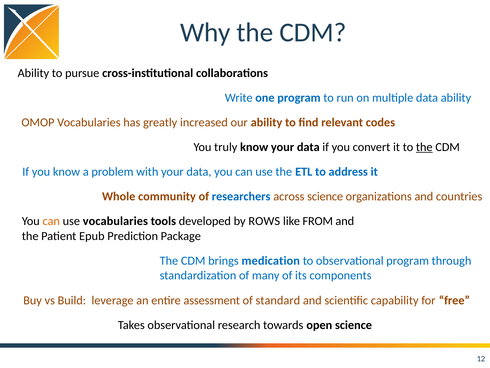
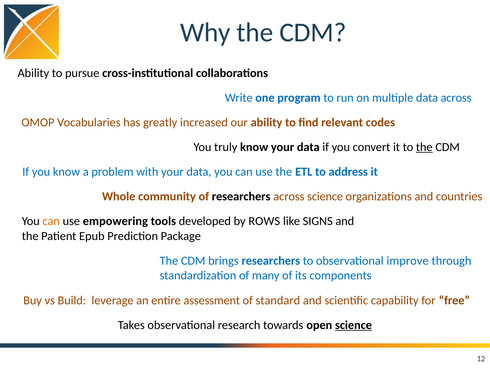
data ability: ability -> across (456, 98)
researchers colour: blue -> black (241, 196)
use vocabularies: vocabularies -> empowering (115, 221)
FROM: FROM -> SIGNS (318, 221)
brings medication: medication -> researchers (271, 260)
observational program: program -> improve (408, 260)
science underline: none -> present (354, 325)
